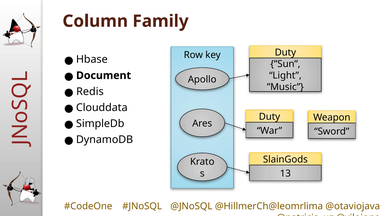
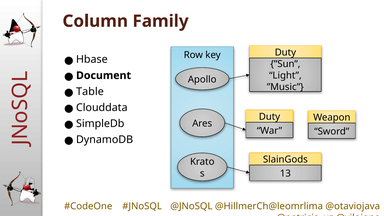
Redis: Redis -> Table (90, 91)
